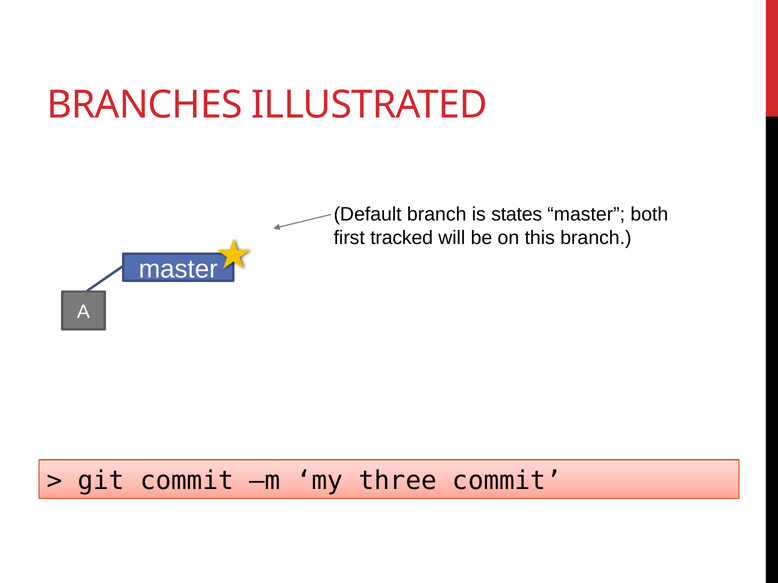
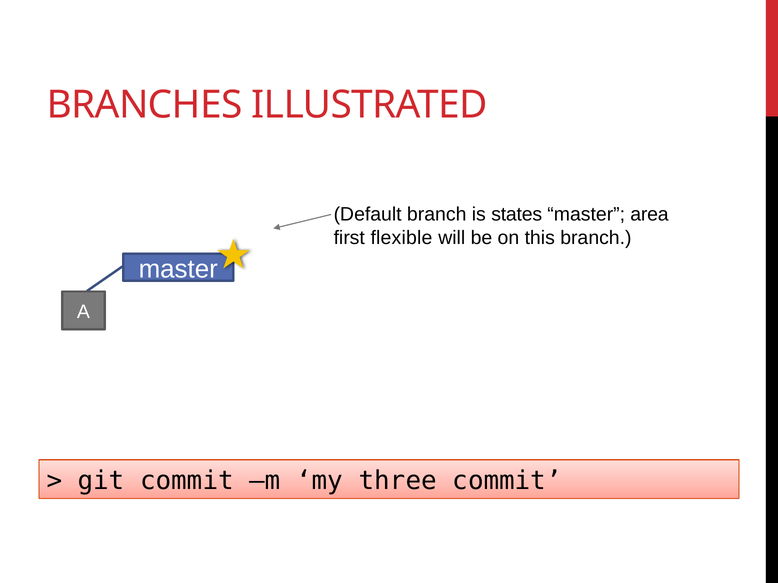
both: both -> area (649, 215)
tracked: tracked -> flexible (401, 238)
